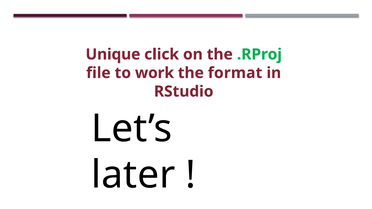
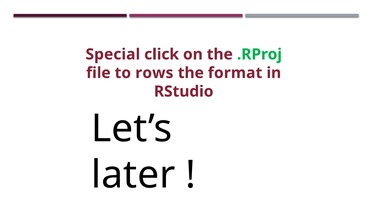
Unique: Unique -> Special (113, 54)
work: work -> rows (154, 73)
